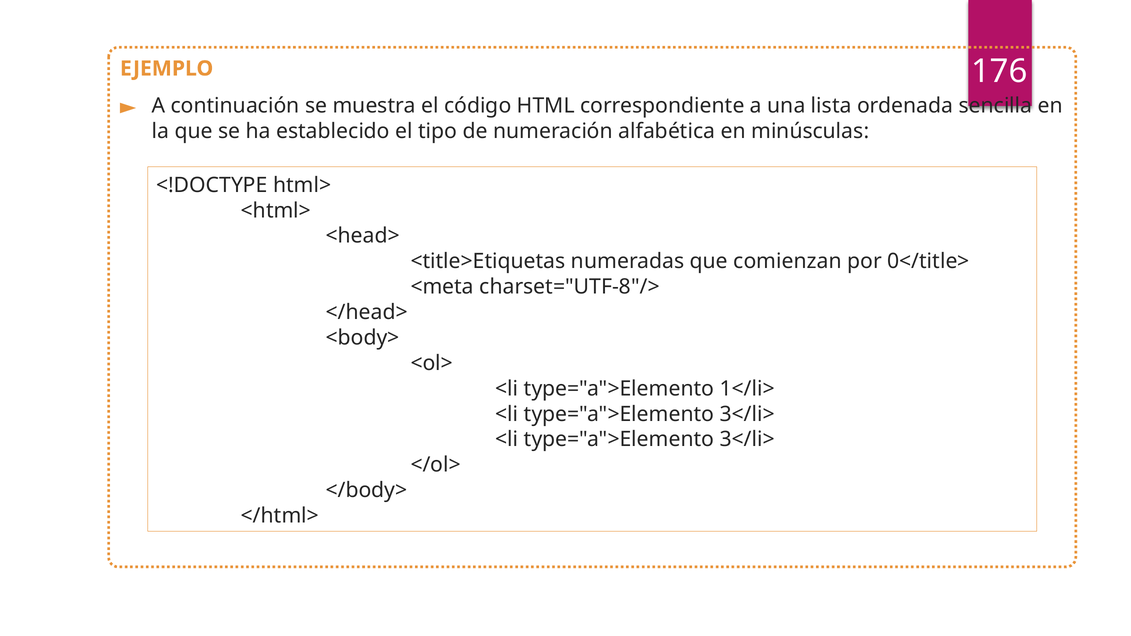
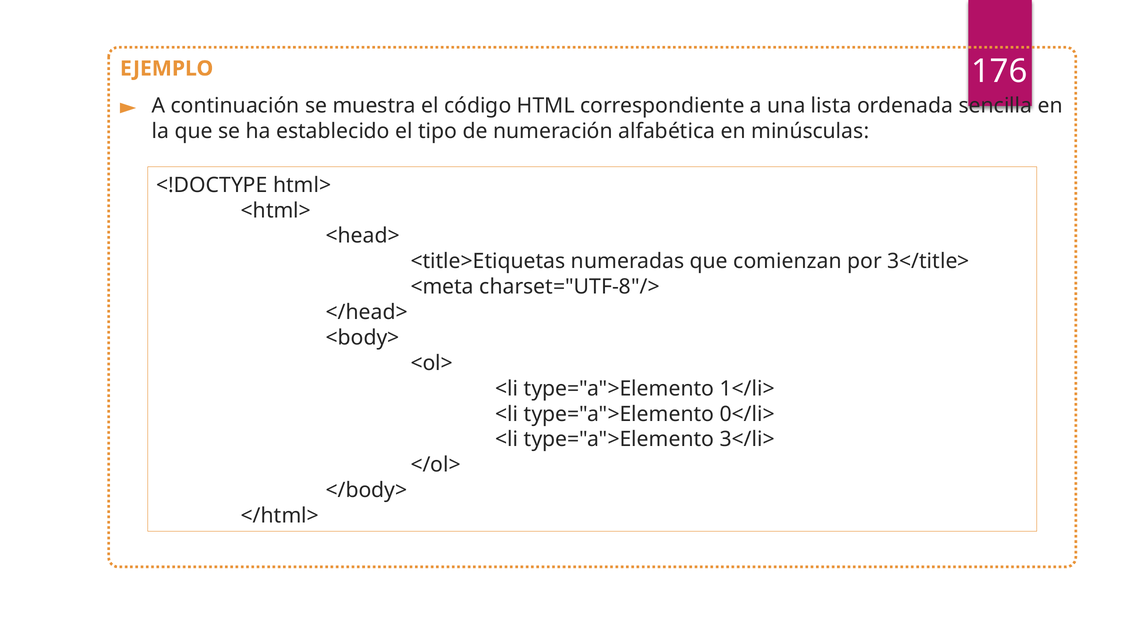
0</title>: 0</title> -> 3</title> (928, 261)
3</li>: 3</li> -> 0</li> (747, 414)
